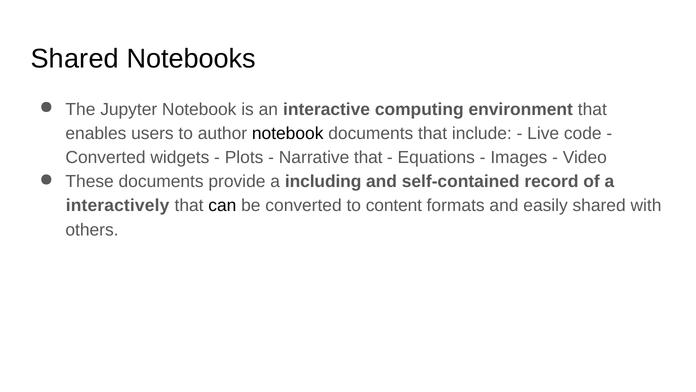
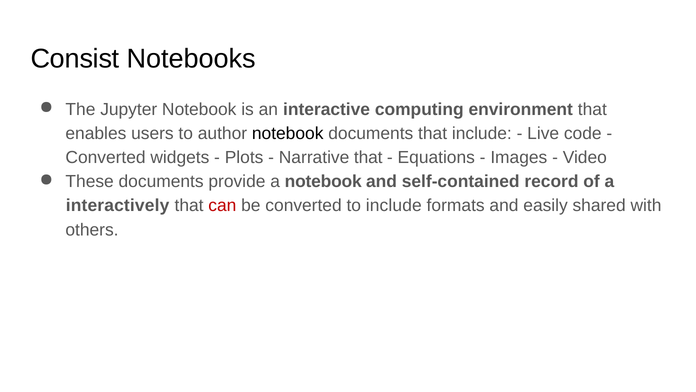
Shared: Shared -> Consist (75, 59)
a including: including -> notebook (323, 181)
can colour: black -> red (222, 205)
to content: content -> include (394, 205)
